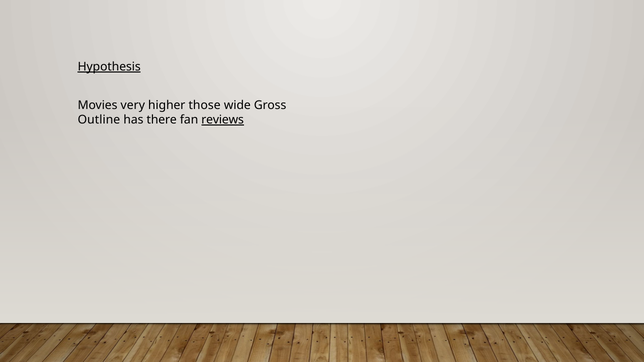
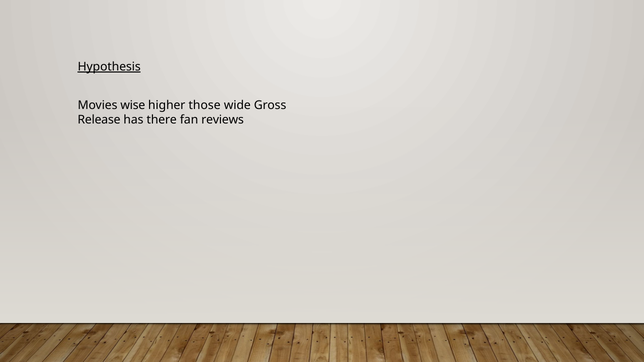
very: very -> wise (133, 105)
Outline: Outline -> Release (99, 120)
reviews underline: present -> none (223, 120)
